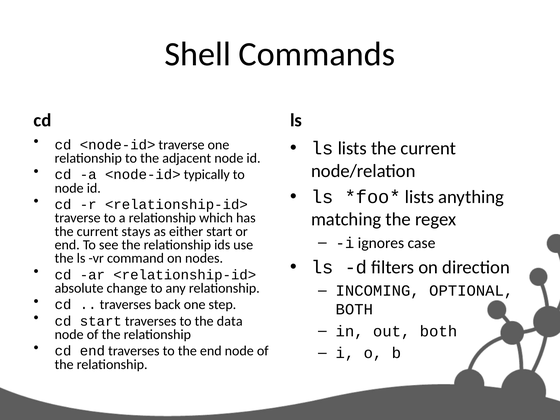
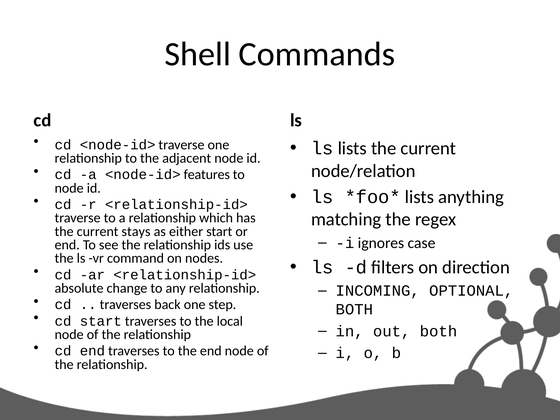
typically: typically -> features (207, 175)
data: data -> local (230, 321)
